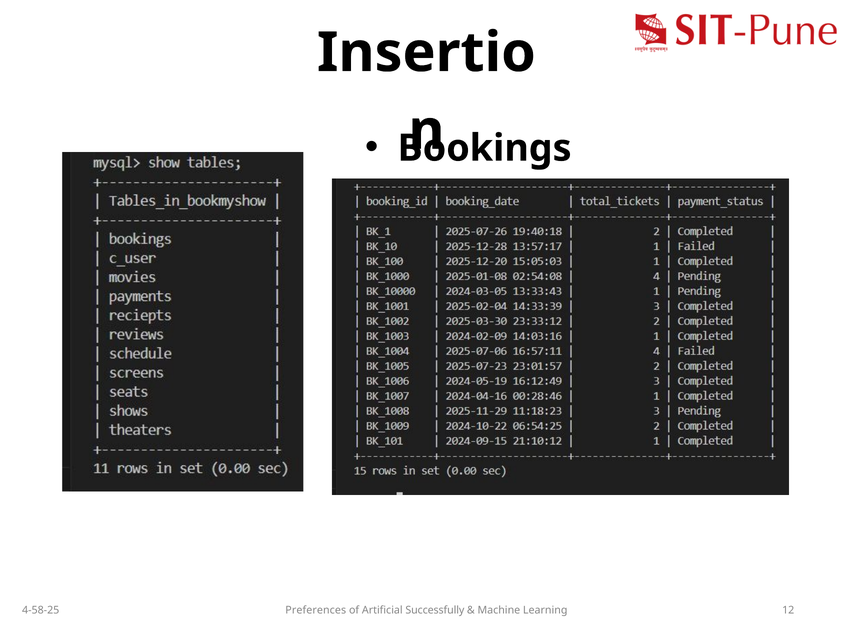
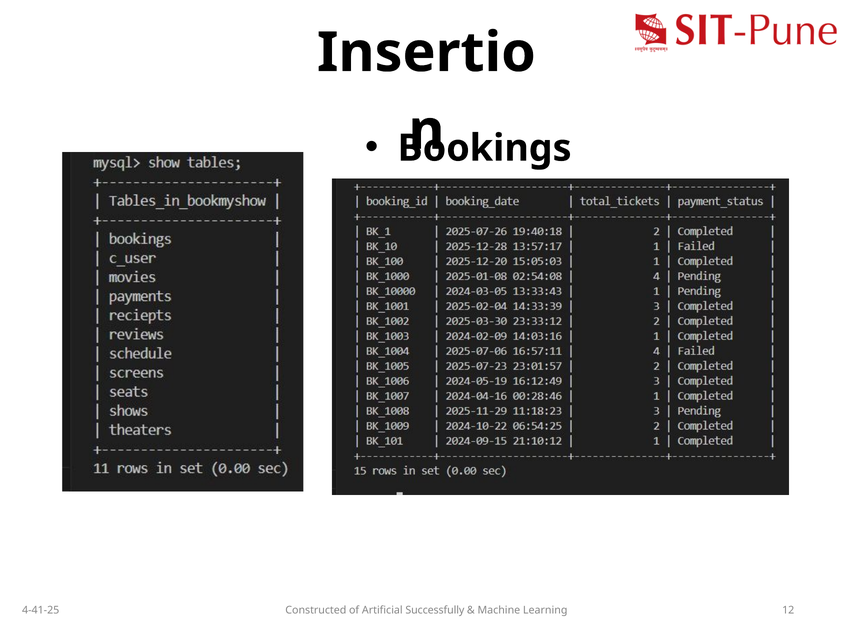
4-58-25: 4-58-25 -> 4-41-25 (41, 610)
Preferences: Preferences -> Constructed (316, 610)
